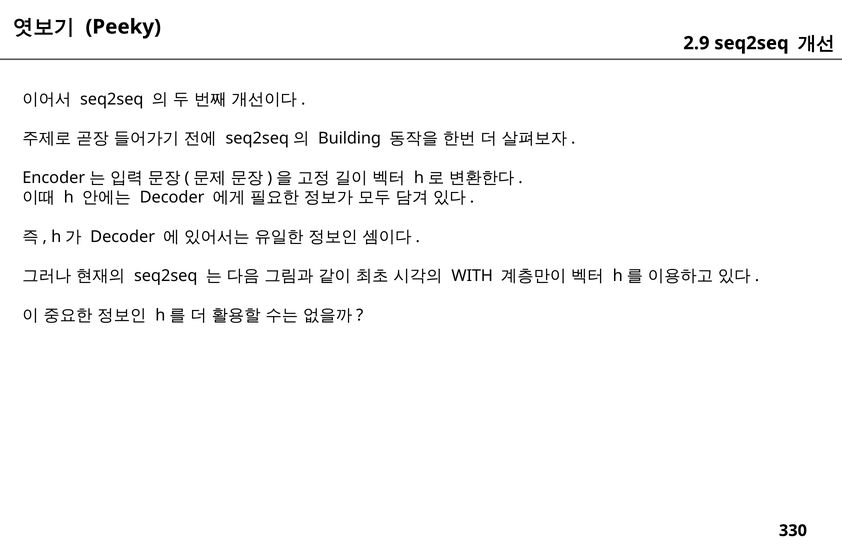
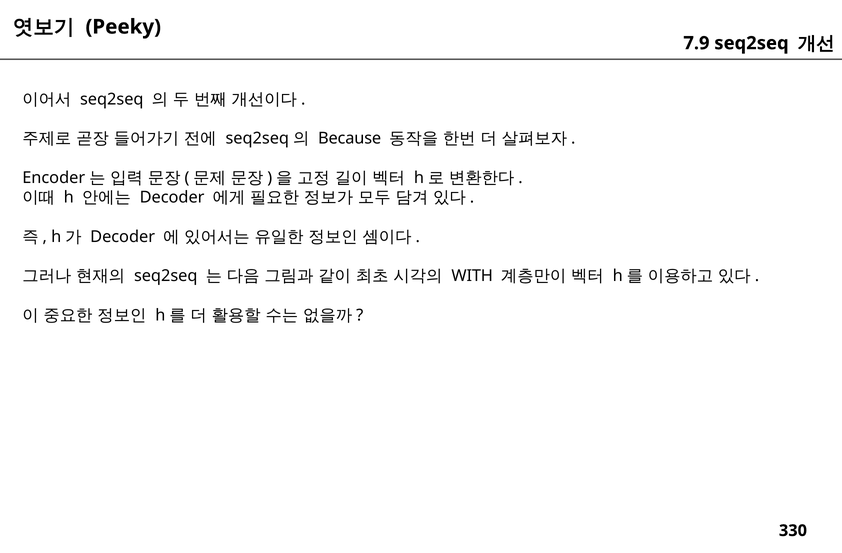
2.9: 2.9 -> 7.9 (696, 43)
Building: Building -> Because (350, 139)
